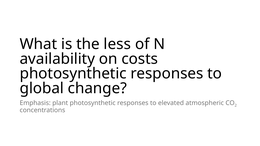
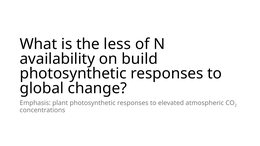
costs: costs -> build (140, 59)
